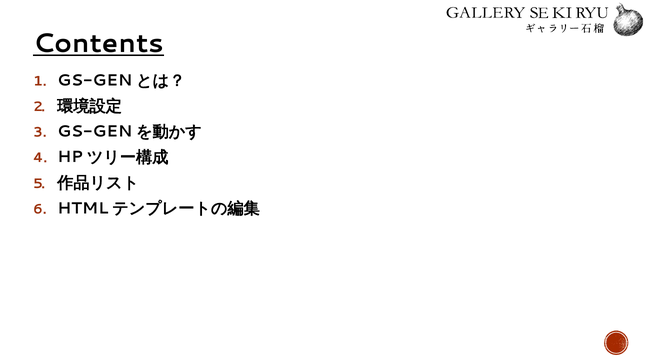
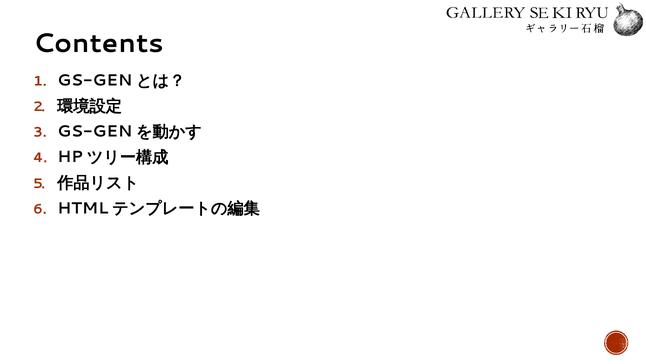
Contents underline: present -> none (98, 43)
